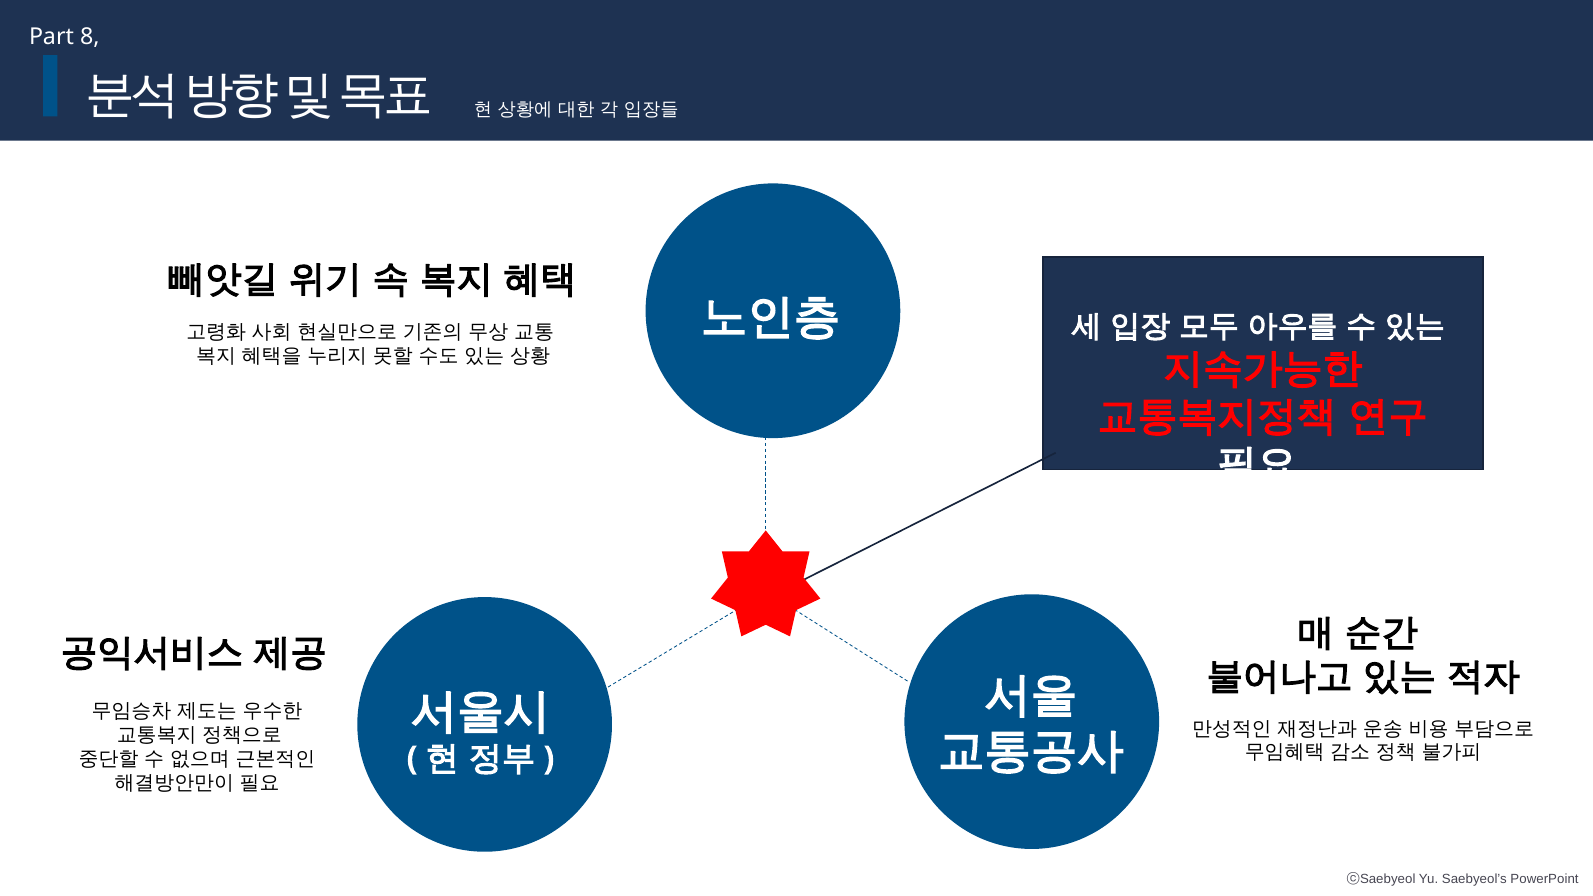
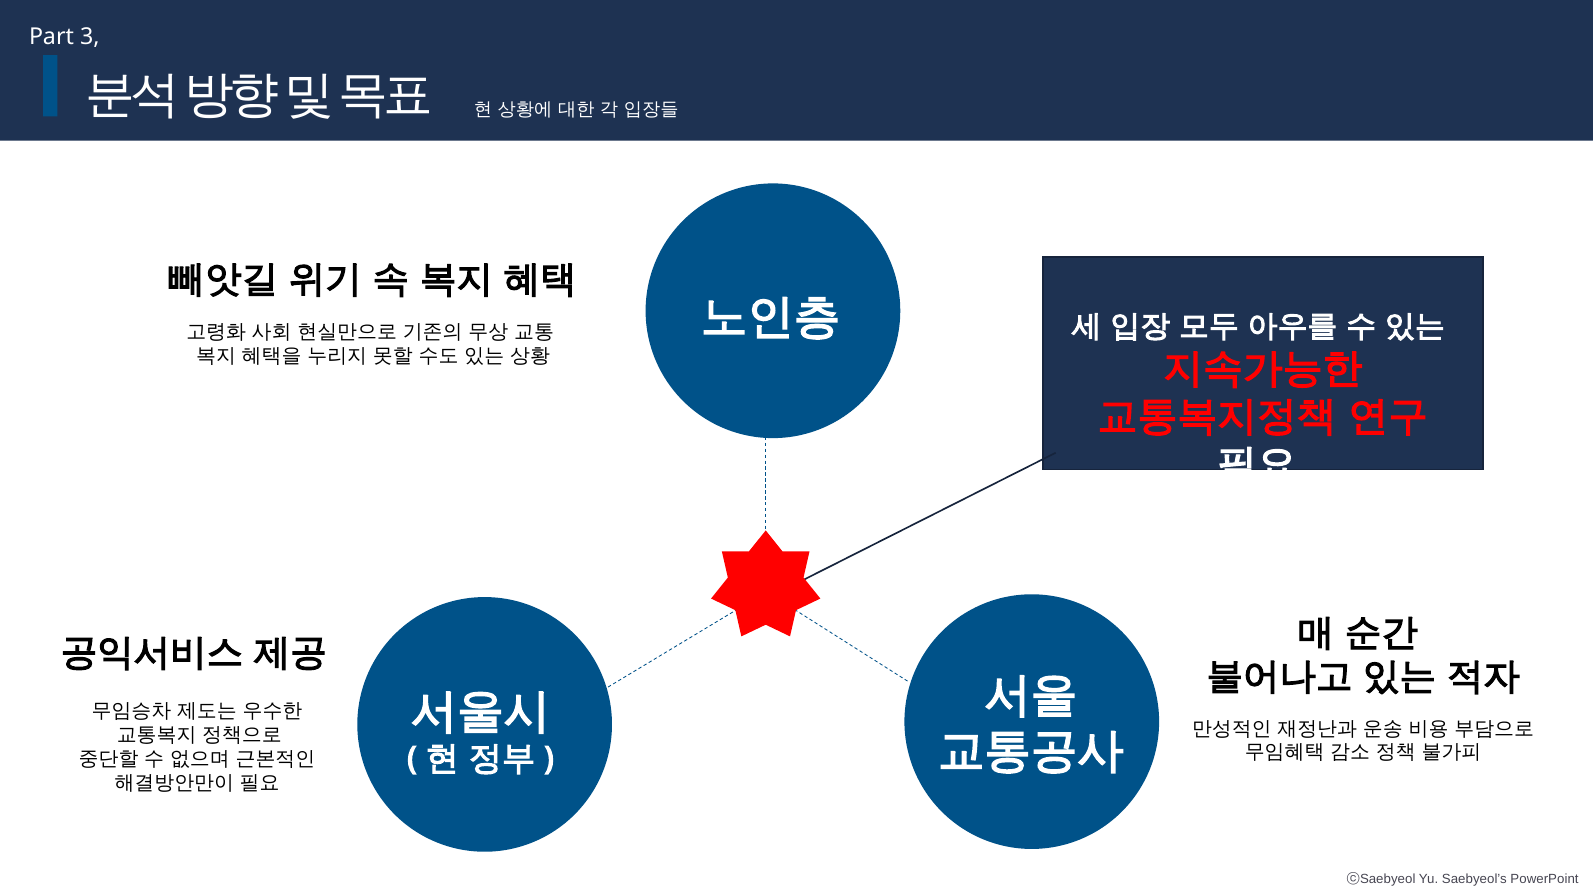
8: 8 -> 3 (90, 37)
